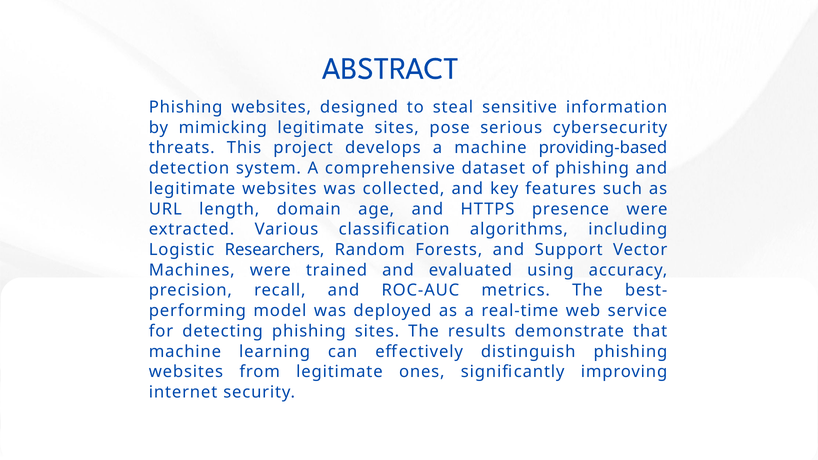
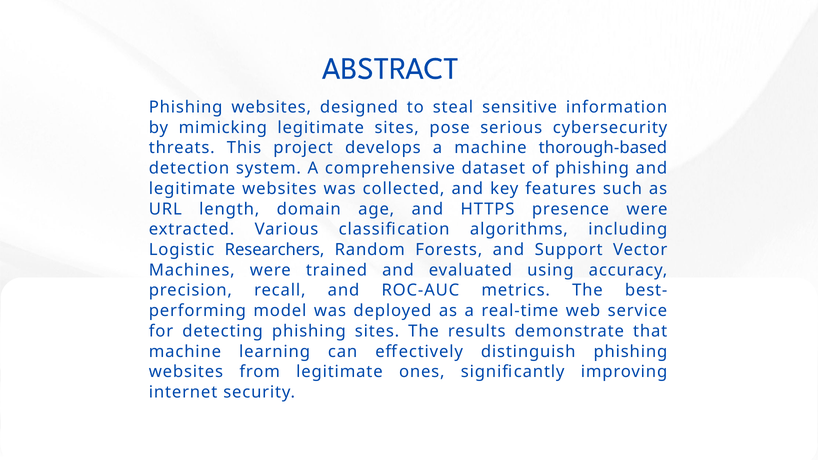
providing-based: providing-based -> thorough-based (603, 148)
